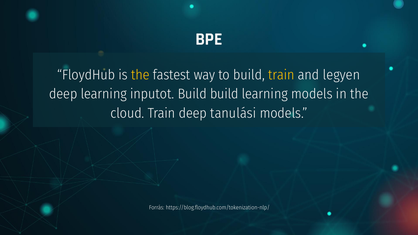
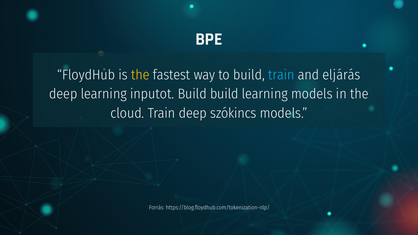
train colour: yellow -> light blue (281, 75)
legyen: legyen -> eljárás (342, 75)
tanulási: tanulási -> szókincs (233, 113)
